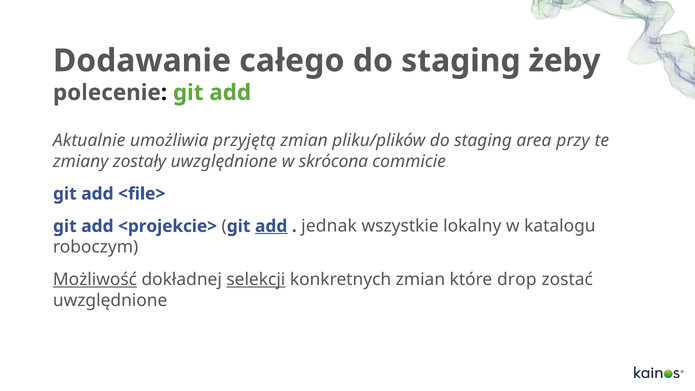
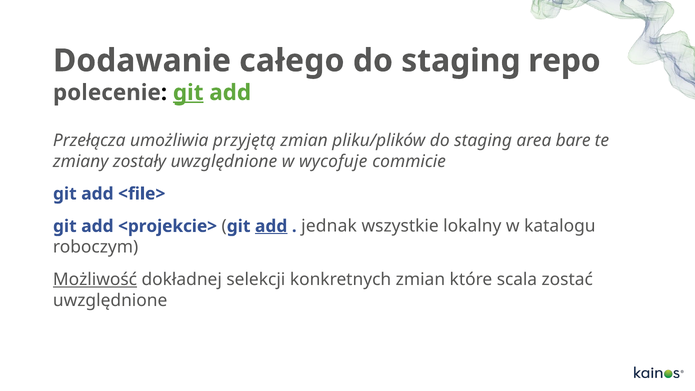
żeby: żeby -> repo (564, 61)
git underline: none -> present (188, 93)
Aktualnie: Aktualnie -> Przełącza (89, 140)
przy: przy -> bare (573, 140)
skrócona: skrócona -> wycofuje (333, 161)
selekcji underline: present -> none (256, 279)
drop: drop -> scala (517, 279)
